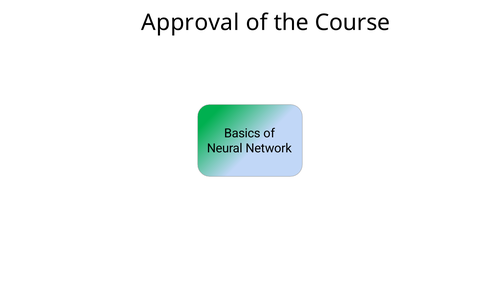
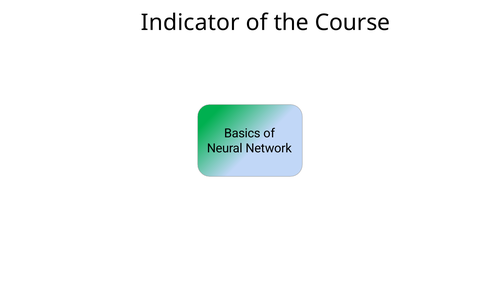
Approval: Approval -> Indicator (190, 23)
